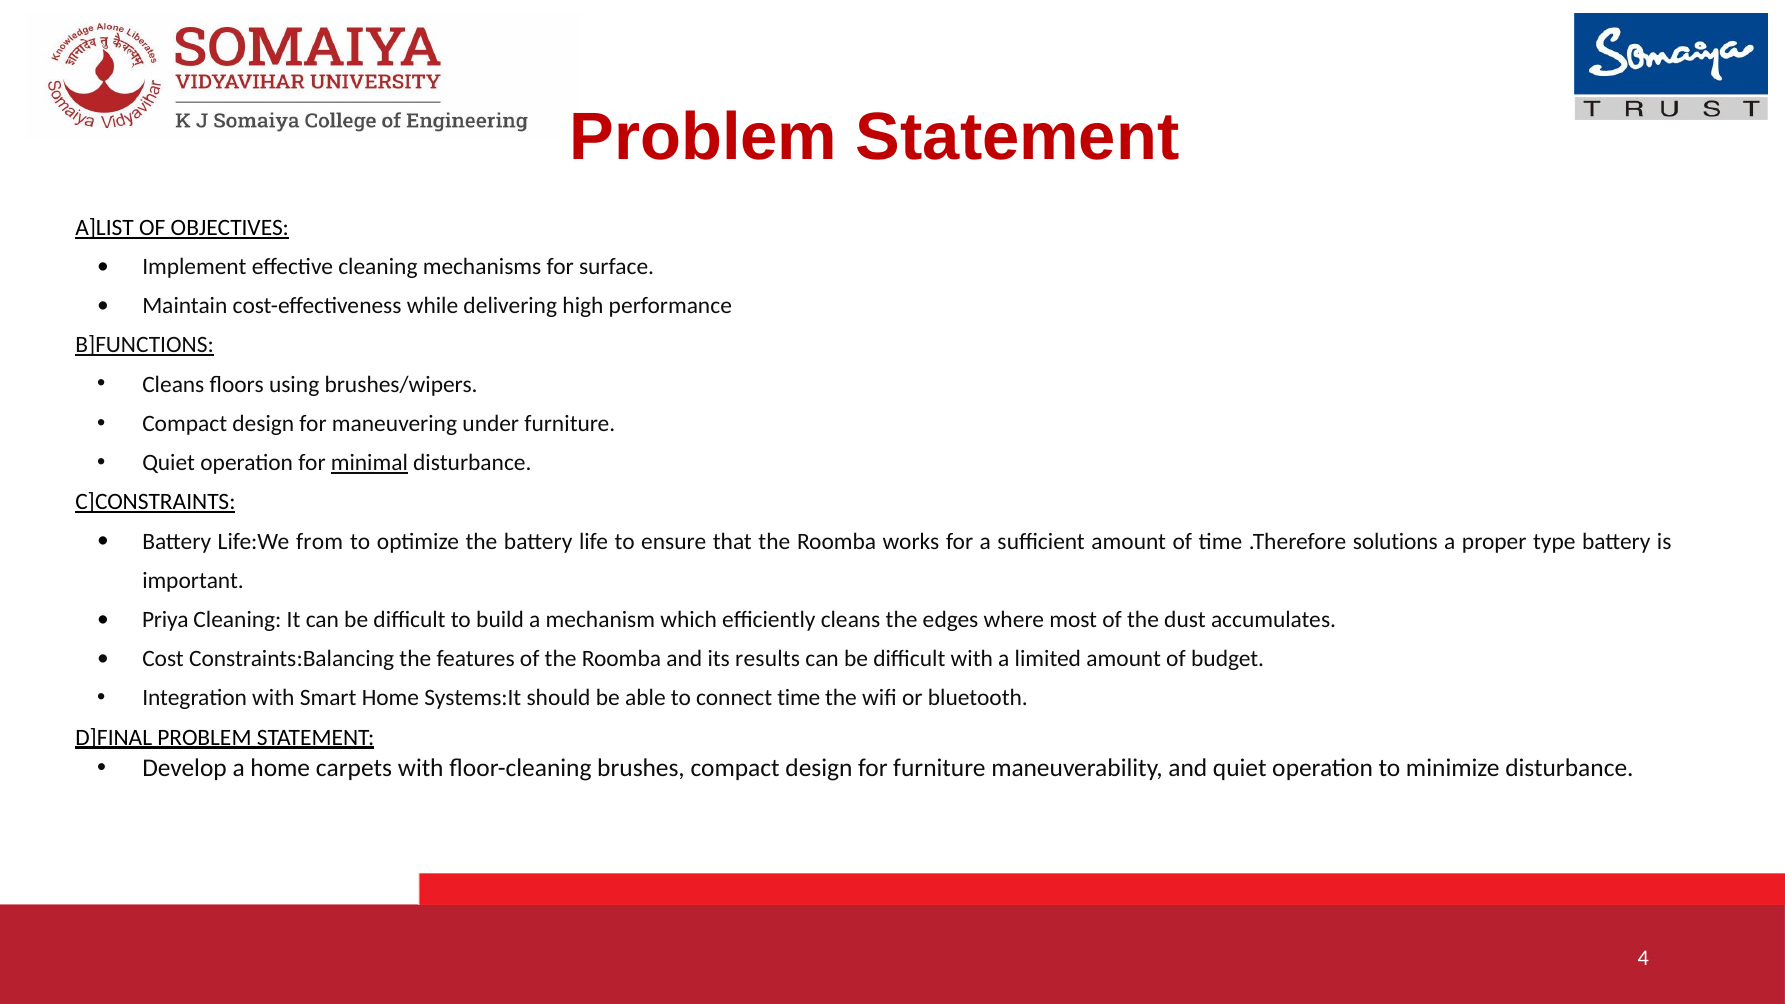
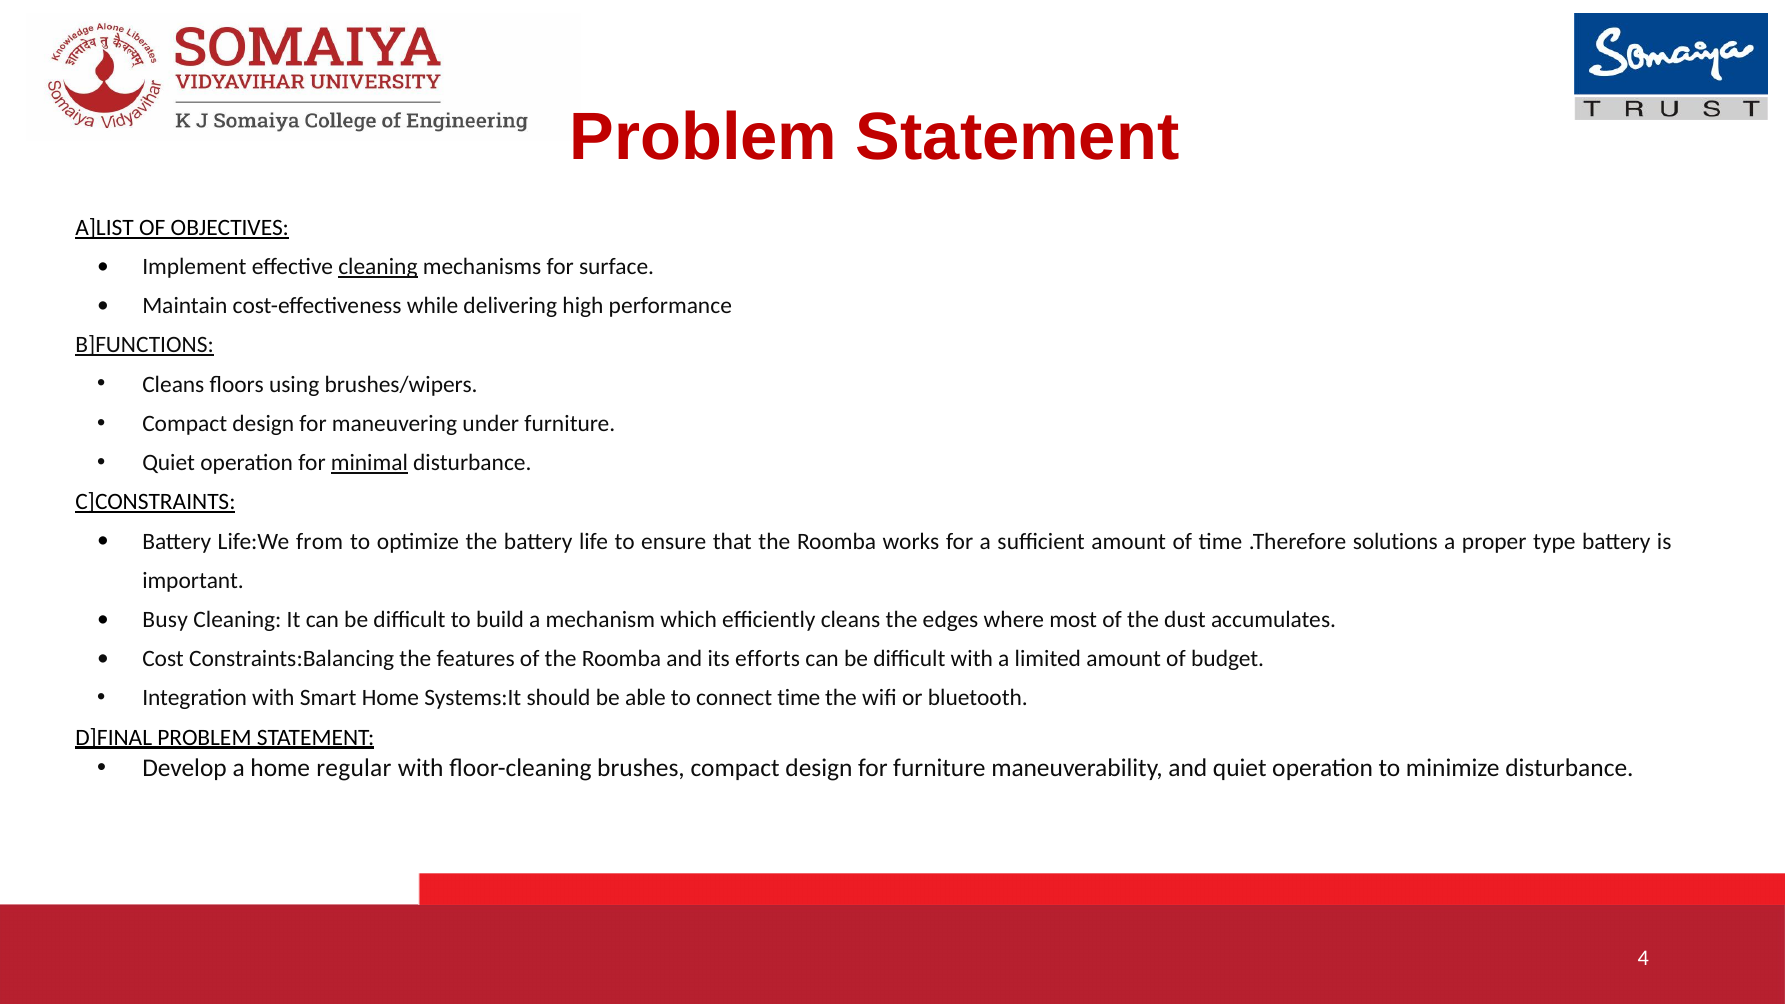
cleaning underline: none -> present (378, 267)
Priya: Priya -> Busy (165, 620)
results: results -> efforts (768, 659)
carpets: carpets -> regular (354, 768)
